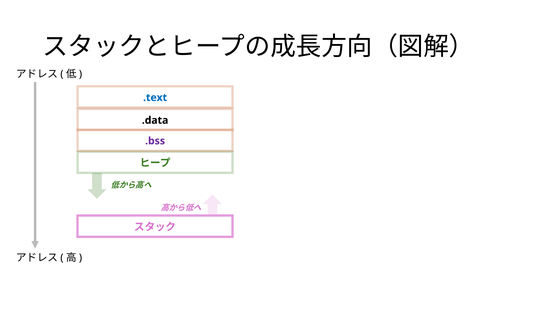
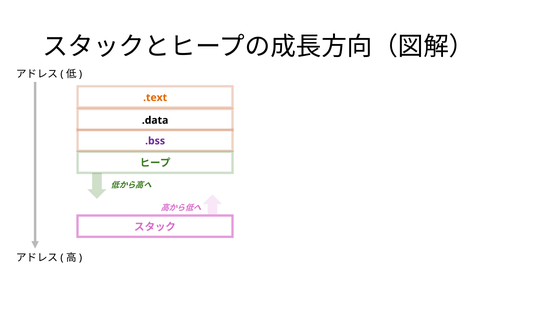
.text colour: blue -> orange (155, 98)
